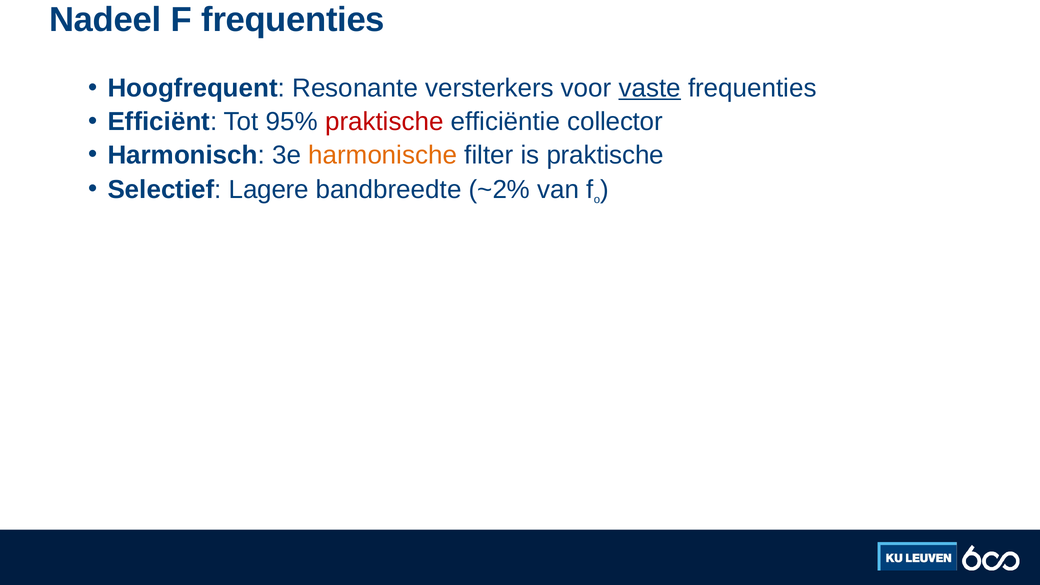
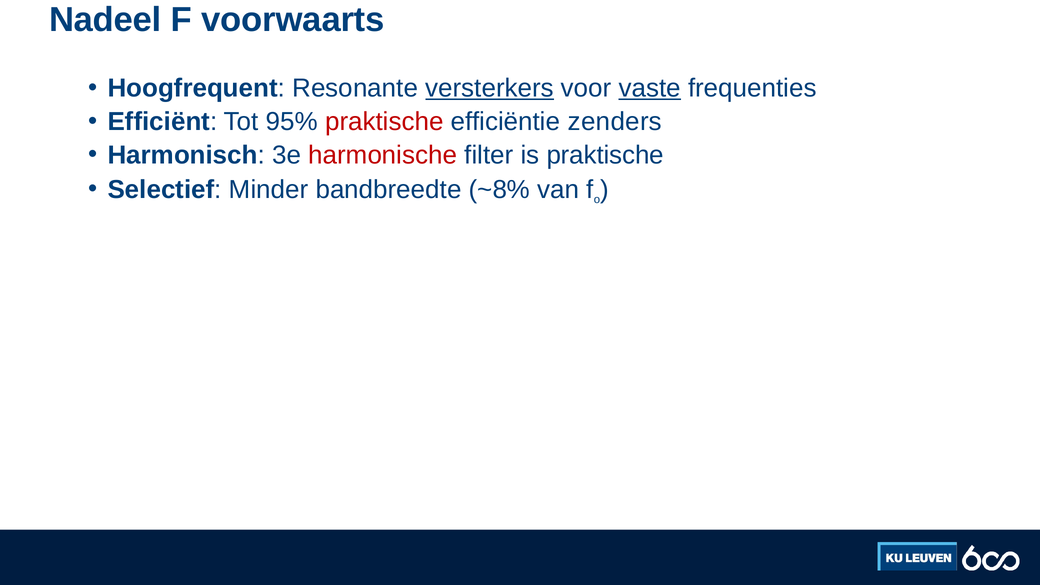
F frequenties: frequenties -> voorwaarts (293, 20)
versterkers underline: none -> present (490, 88)
collector: collector -> zenders (615, 121)
harmonische colour: orange -> red (383, 155)
Lagere: Lagere -> Minder (269, 190)
~2%: ~2% -> ~8% (499, 190)
